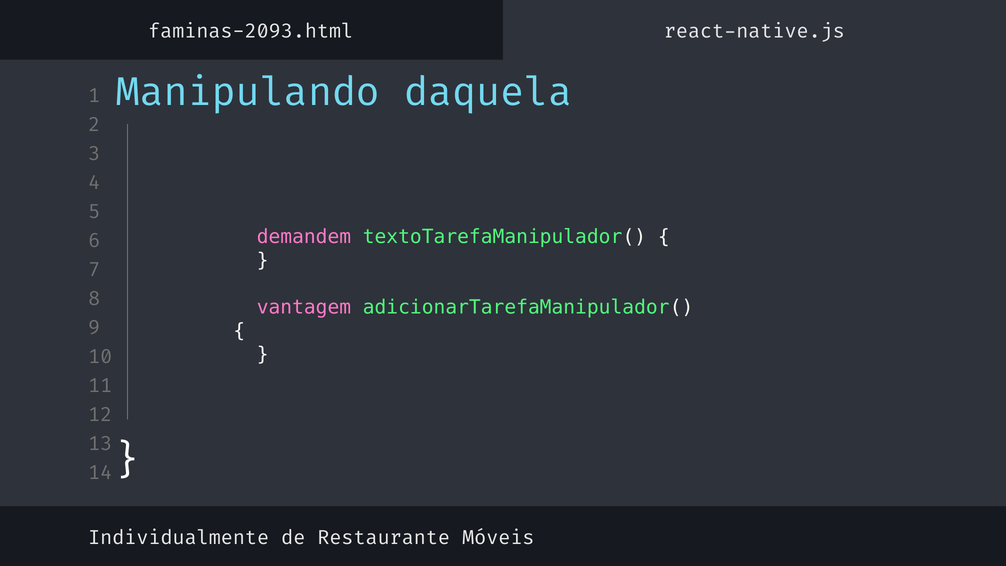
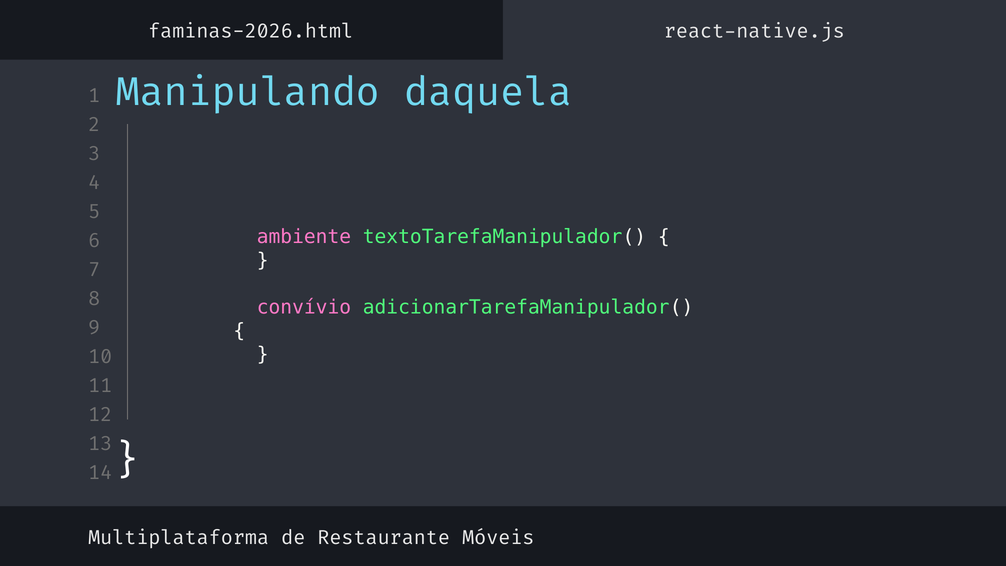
faminas-2093.html: faminas-2093.html -> faminas-2026.html (251, 31)
demandem: demandem -> ambiente (304, 237)
vantagem: vantagem -> convívio (304, 307)
Individualmente: Individualmente -> Multiplataforma (179, 538)
